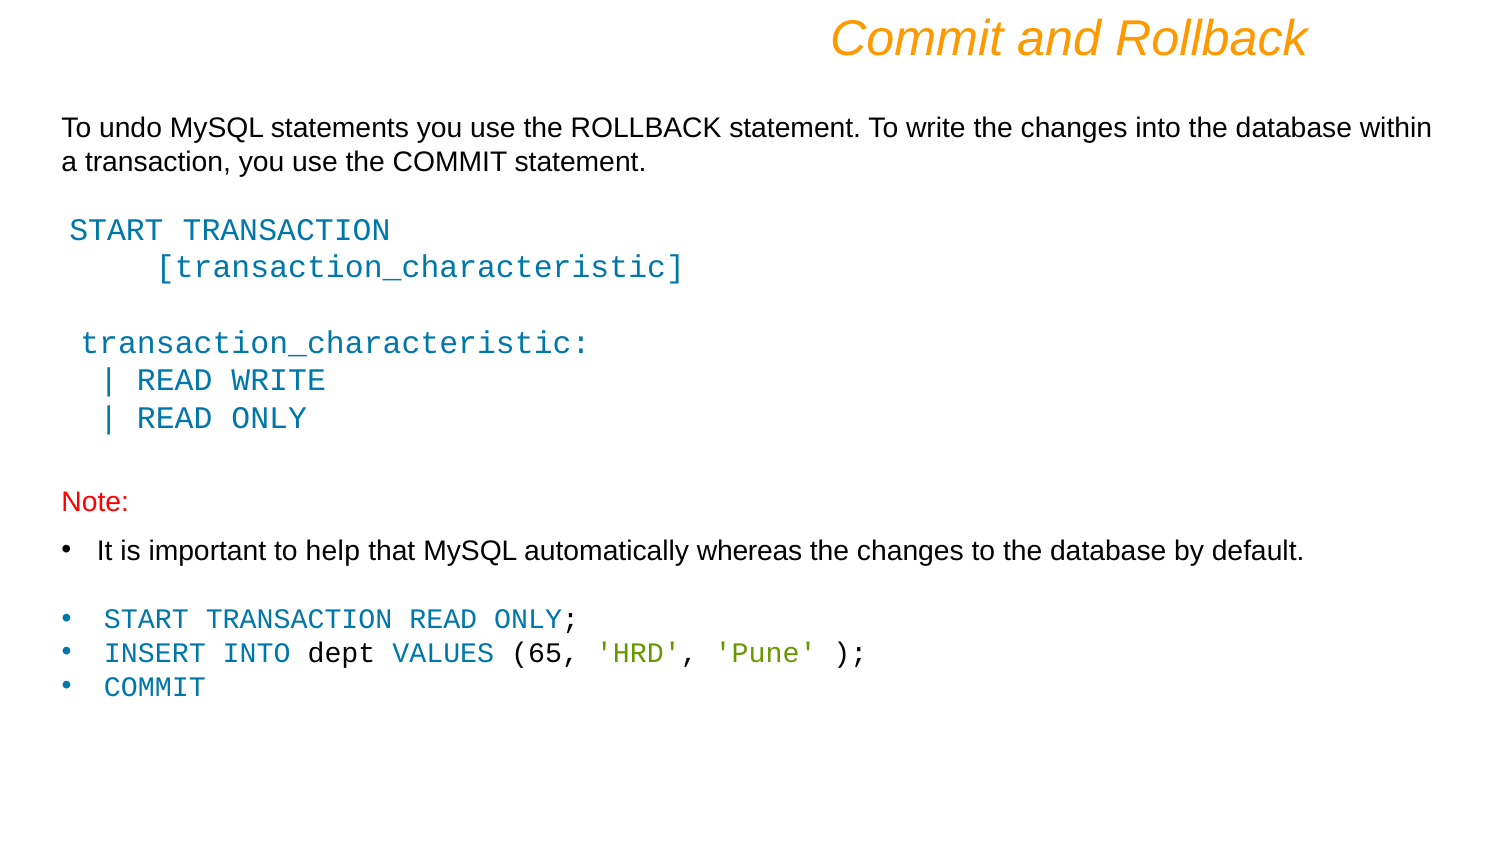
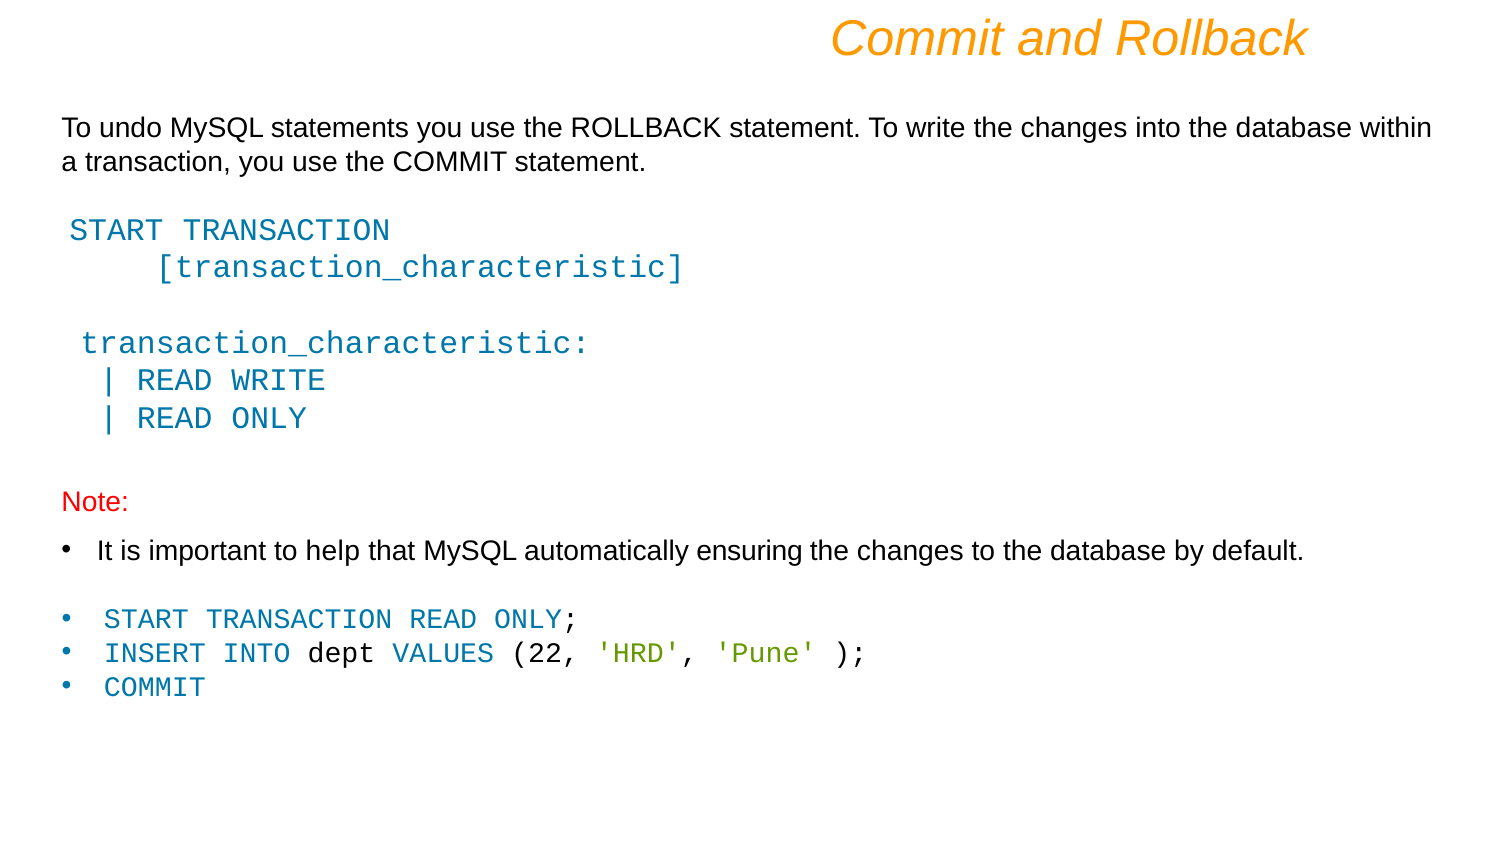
whereas: whereas -> ensuring (750, 551)
65: 65 -> 22 (545, 653)
